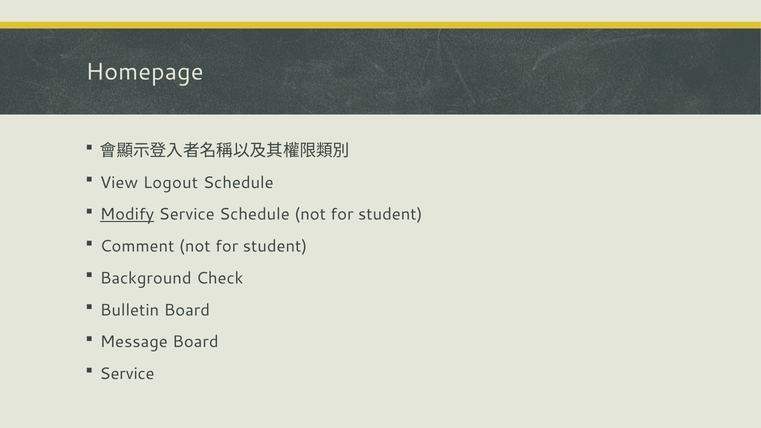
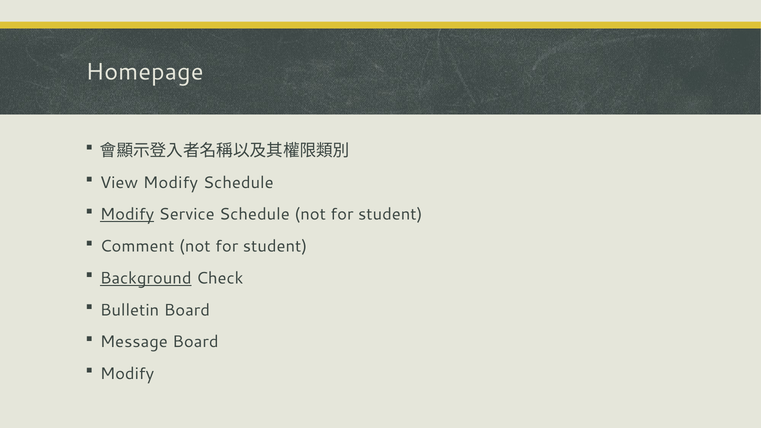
View Logout: Logout -> Modify (170, 183)
Background underline: none -> present (146, 278)
Service: Service -> Modify (127, 374)
